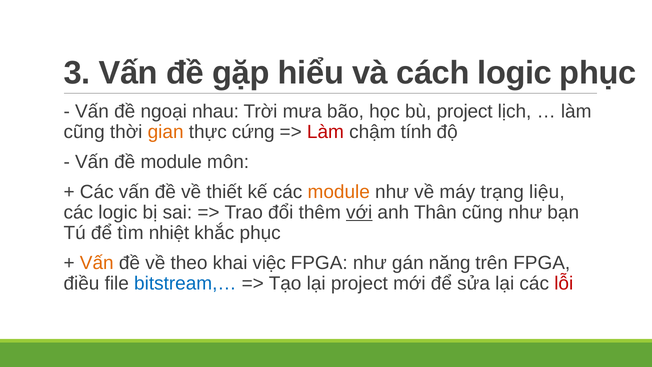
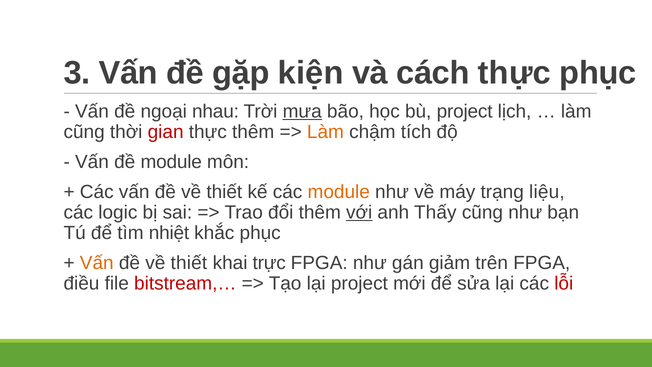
hiểu: hiểu -> kiện (311, 73)
cách logic: logic -> thực (514, 73)
mưa underline: none -> present (302, 111)
gian colour: orange -> red (166, 132)
thực cứng: cứng -> thêm (253, 132)
Làm colour: red -> orange (325, 132)
tính: tính -> tích (416, 132)
Thân: Thân -> Thấy (435, 212)
theo: theo -> thiết (189, 263)
việc: việc -> trực (269, 263)
năng: năng -> giảm (450, 263)
bitstream,… colour: blue -> red (185, 283)
